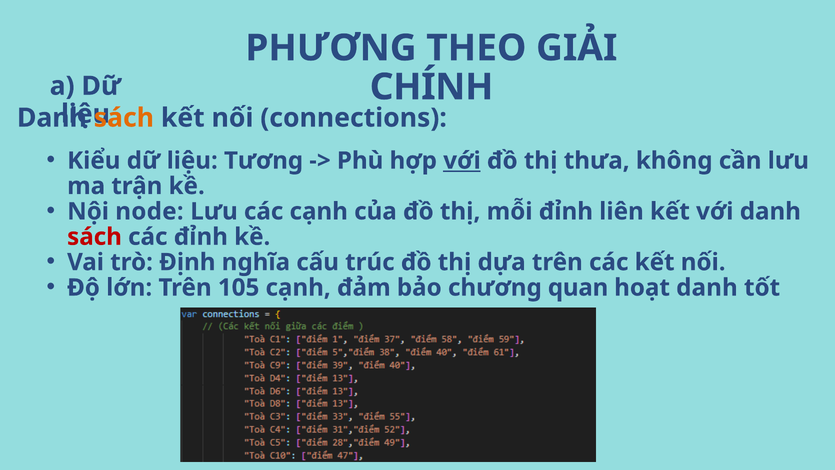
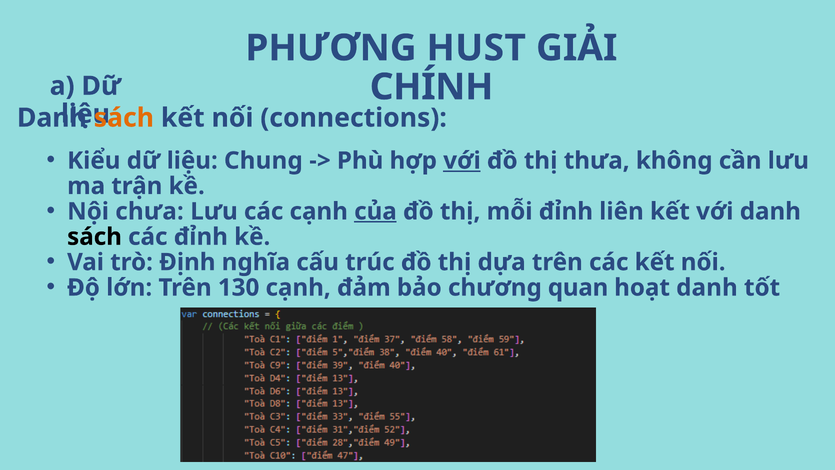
THEO: THEO -> HUST (476, 48)
Tương: Tương -> Chung (263, 161)
node: node -> chưa (150, 211)
của underline: none -> present (375, 211)
sách colour: red -> black (94, 237)
105: 105 -> 130 (239, 287)
